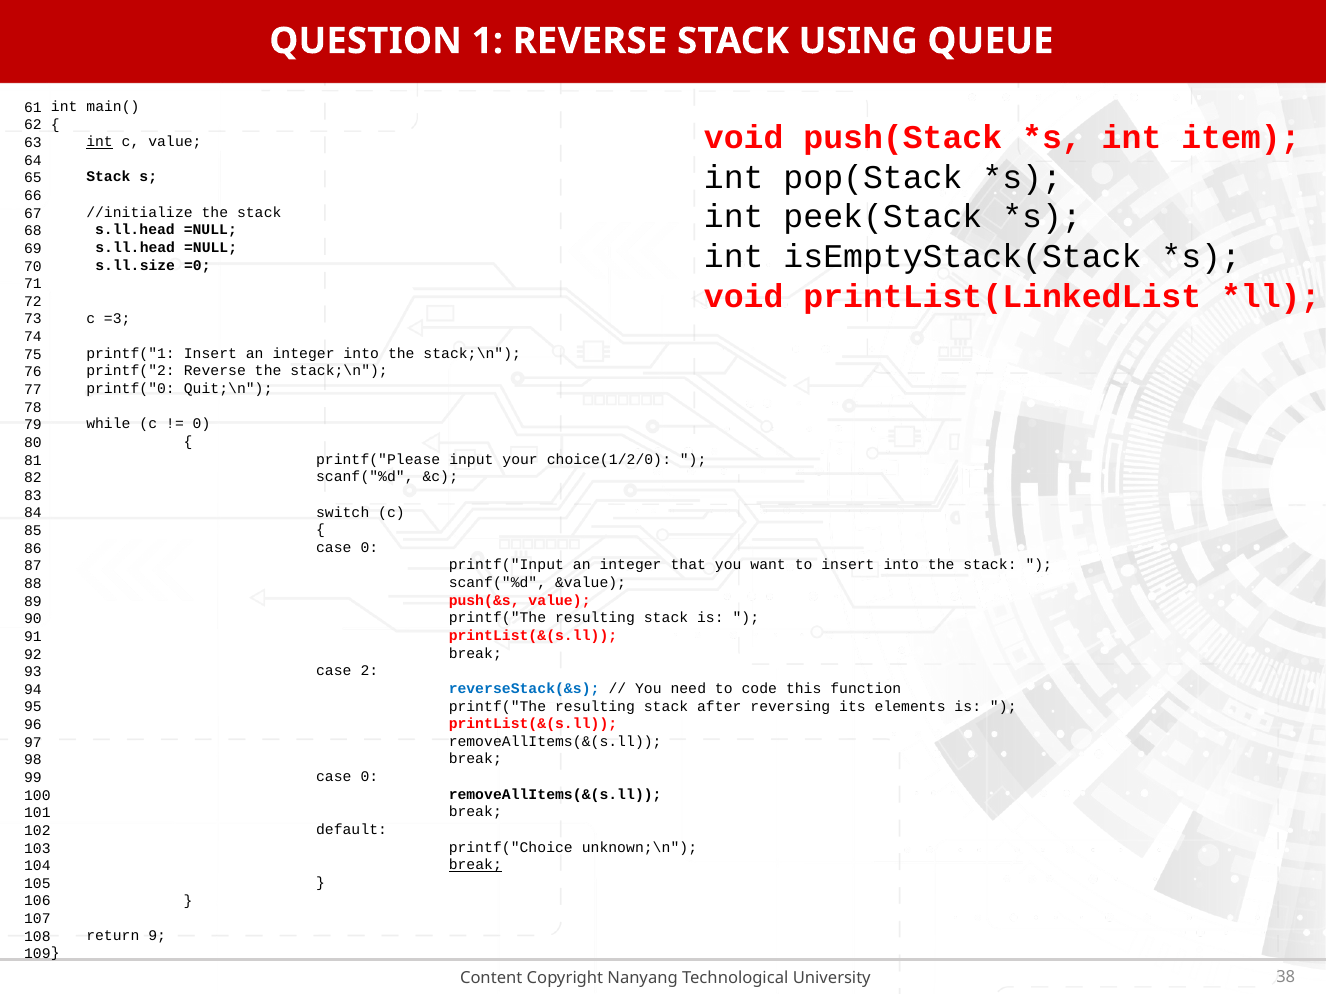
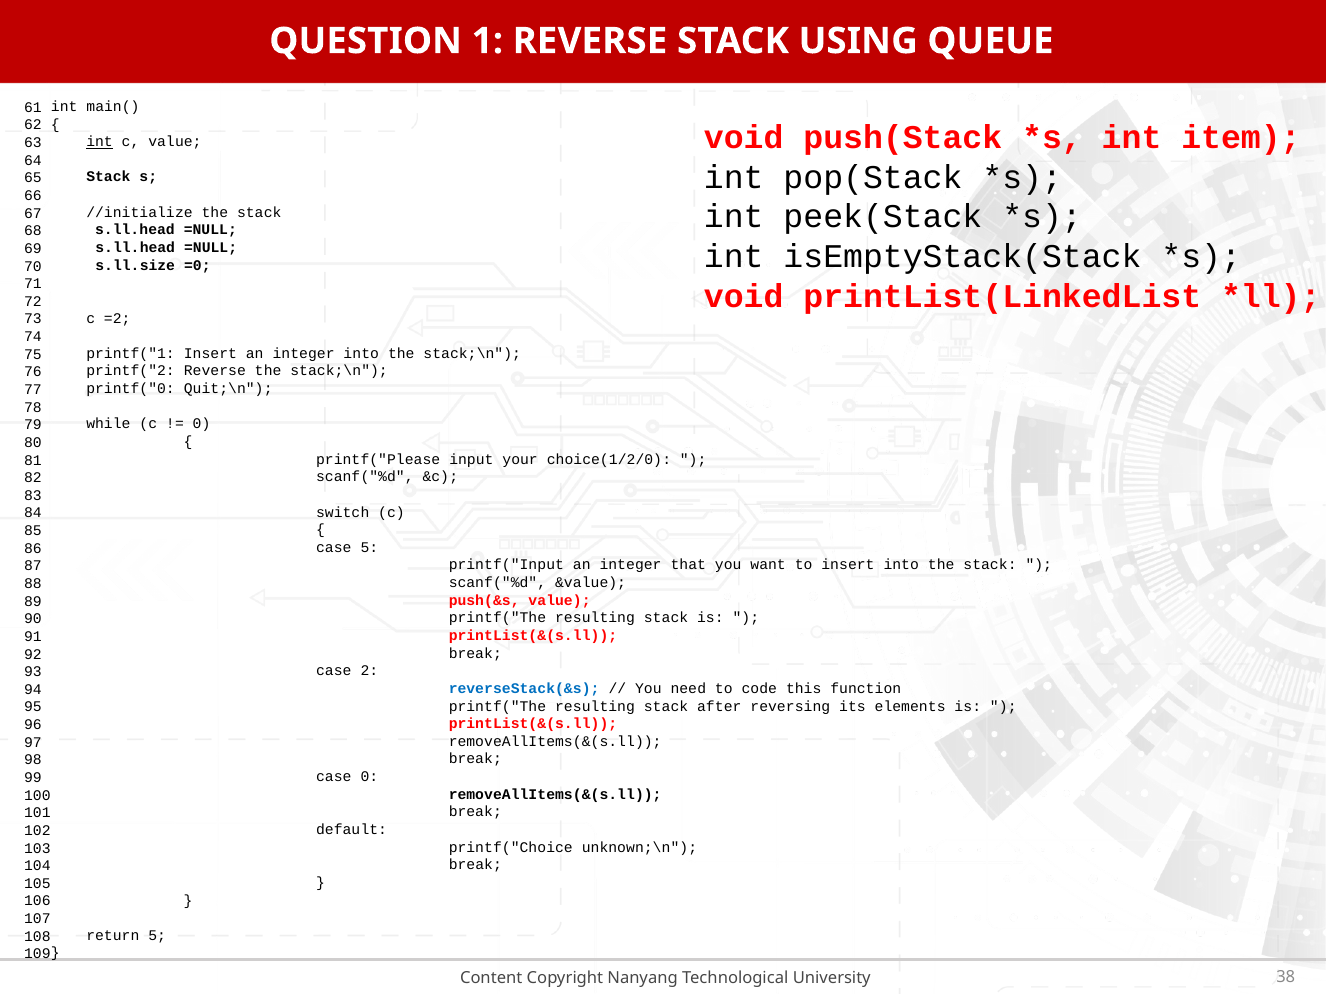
=3: =3 -> =2 (117, 318)
0: 0 -> 5 (369, 548)
break underline: present -> none (475, 865)
return 9: 9 -> 5 (157, 936)
